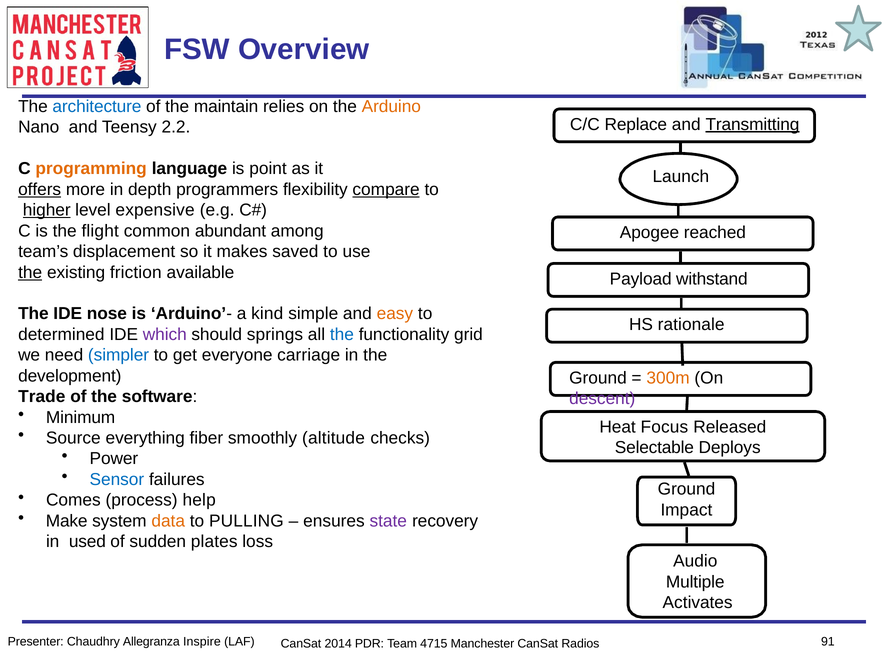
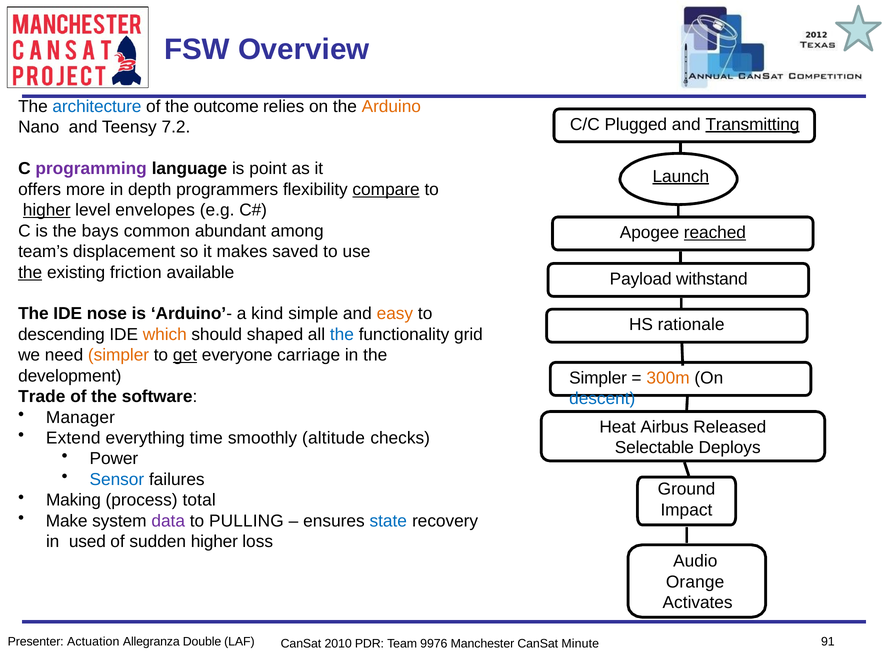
maintain: maintain -> outcome (226, 107)
Replace: Replace -> Plugged (636, 124)
2.2: 2.2 -> 7.2 (176, 127)
programming colour: orange -> purple (91, 169)
Launch underline: none -> present (681, 176)
offers underline: present -> none (40, 189)
expensive: expensive -> envelopes (155, 210)
flight: flight -> bays (100, 231)
reached underline: none -> present (715, 233)
determined: determined -> descending (61, 335)
which colour: purple -> orange (165, 335)
springs: springs -> shaped (275, 335)
simpler colour: blue -> orange (119, 355)
get underline: none -> present (185, 355)
Ground: Ground -> Simpler (598, 378)
descent colour: purple -> blue (602, 399)
Minimum: Minimum -> Manager (80, 417)
Focus: Focus -> Airbus (665, 427)
Source: Source -> Extend (73, 438)
fiber: fiber -> time (206, 438)
Comes: Comes -> Making (73, 500)
help: help -> total (199, 500)
data colour: orange -> purple (168, 521)
state colour: purple -> blue (388, 521)
sudden plates: plates -> higher (214, 542)
Multiple: Multiple -> Orange (695, 582)
Chaudhry: Chaudhry -> Actuation (93, 642)
Inspire: Inspire -> Double (202, 642)
2014: 2014 -> 2010 (338, 643)
4715: 4715 -> 9976 (434, 643)
Radios: Radios -> Minute (580, 643)
